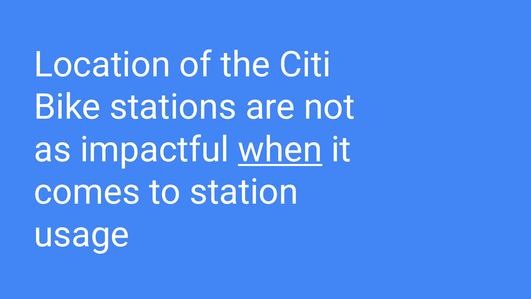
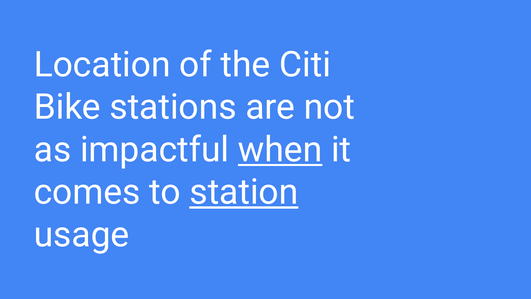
station underline: none -> present (244, 192)
